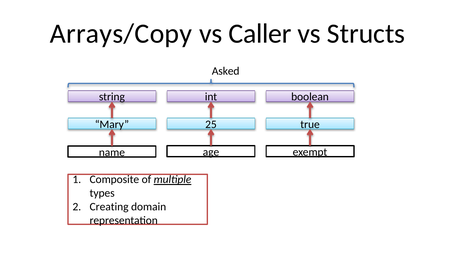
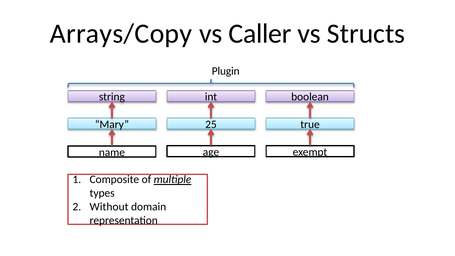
Asked: Asked -> Plugin (226, 71)
Creating: Creating -> Without (109, 207)
